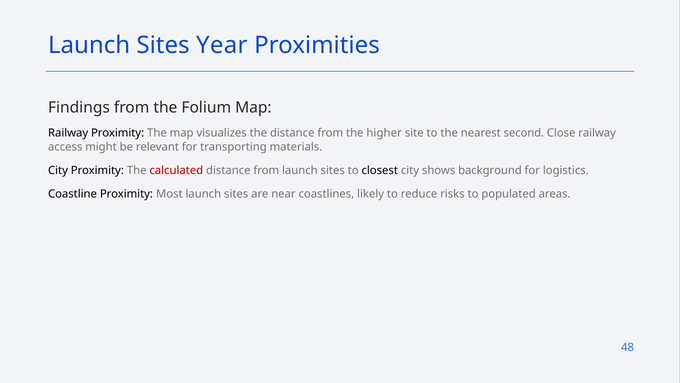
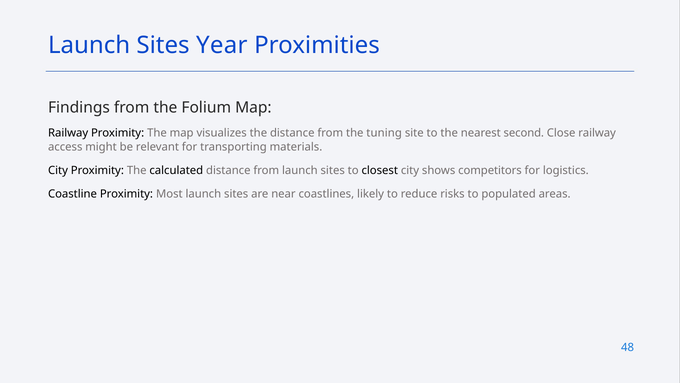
higher: higher -> tuning (384, 133)
calculated colour: red -> black (176, 170)
background: background -> competitors (490, 170)
